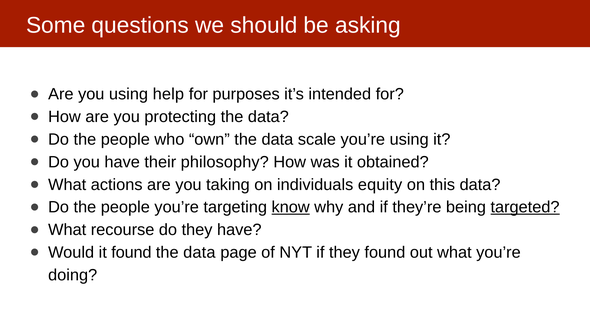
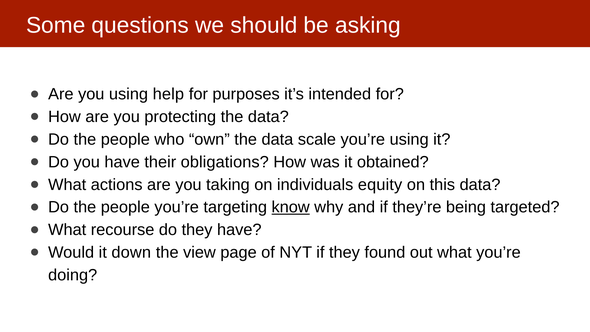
philosophy: philosophy -> obligations (225, 162)
targeted underline: present -> none (525, 207)
it found: found -> down (131, 252)
data: data -> view (199, 252)
